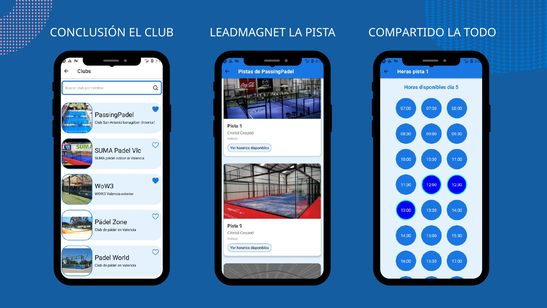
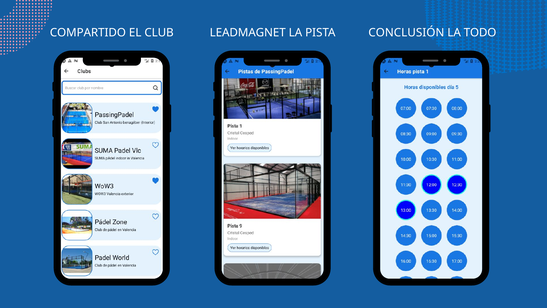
CONCLUSIÓN: CONCLUSIÓN -> COMPARTIDO (88, 32)
COMPARTIDO: COMPARTIDO -> CONCLUSIÓN (406, 32)
